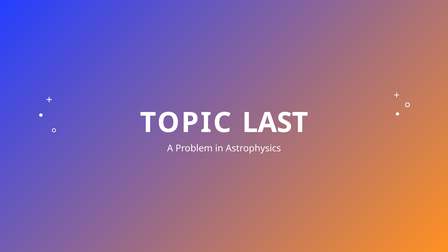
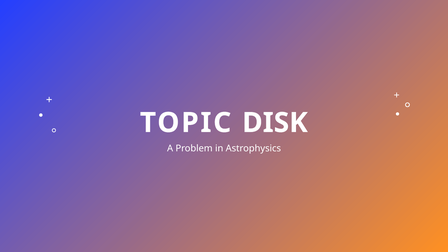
LAST: LAST -> DISK (275, 123)
